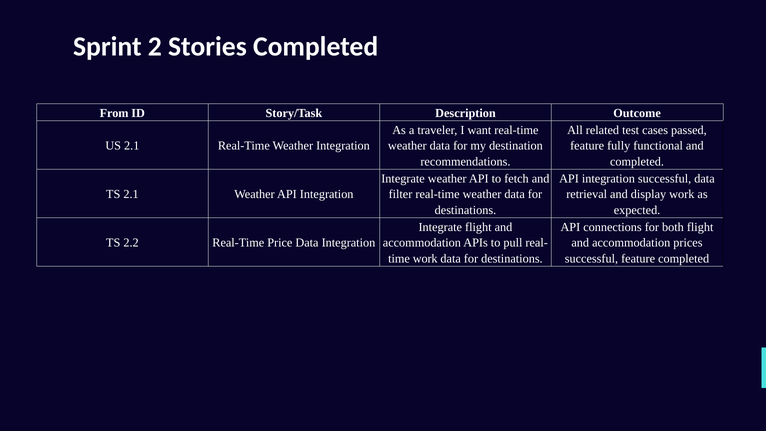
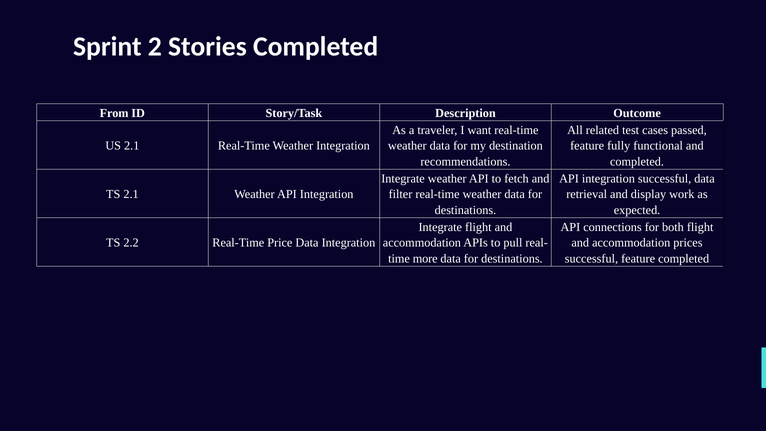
work: work -> more (425, 259)
